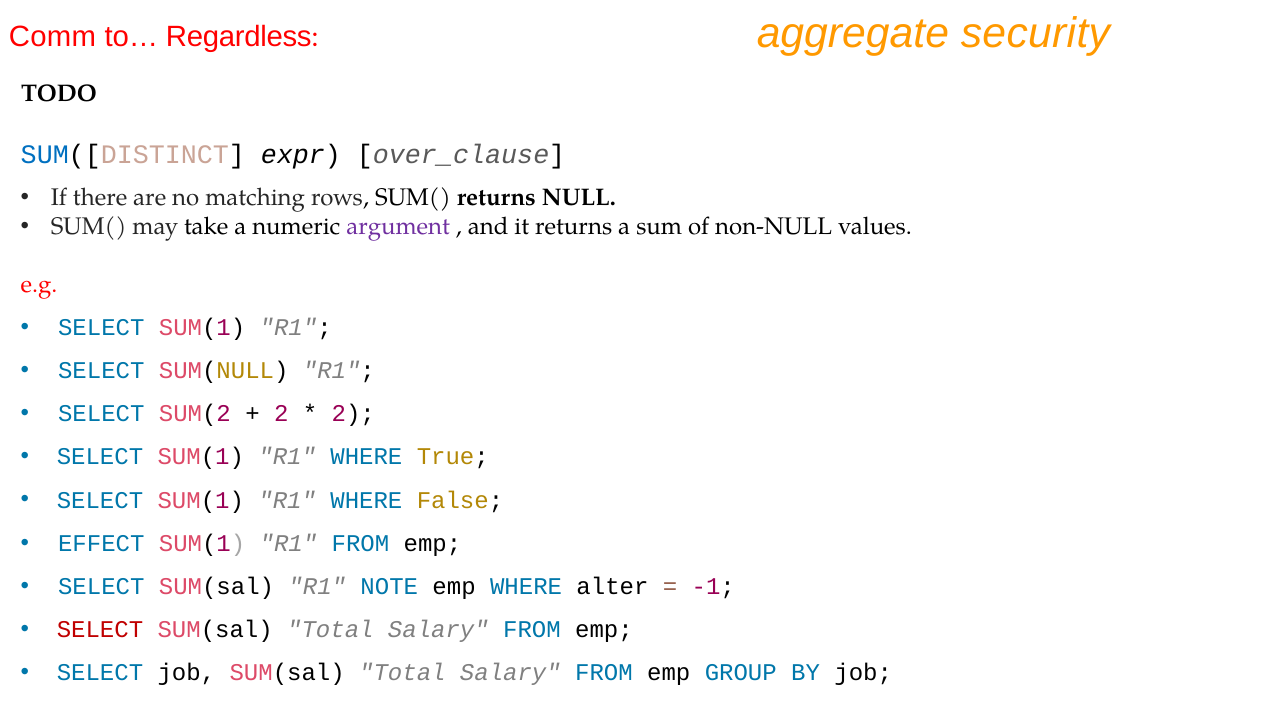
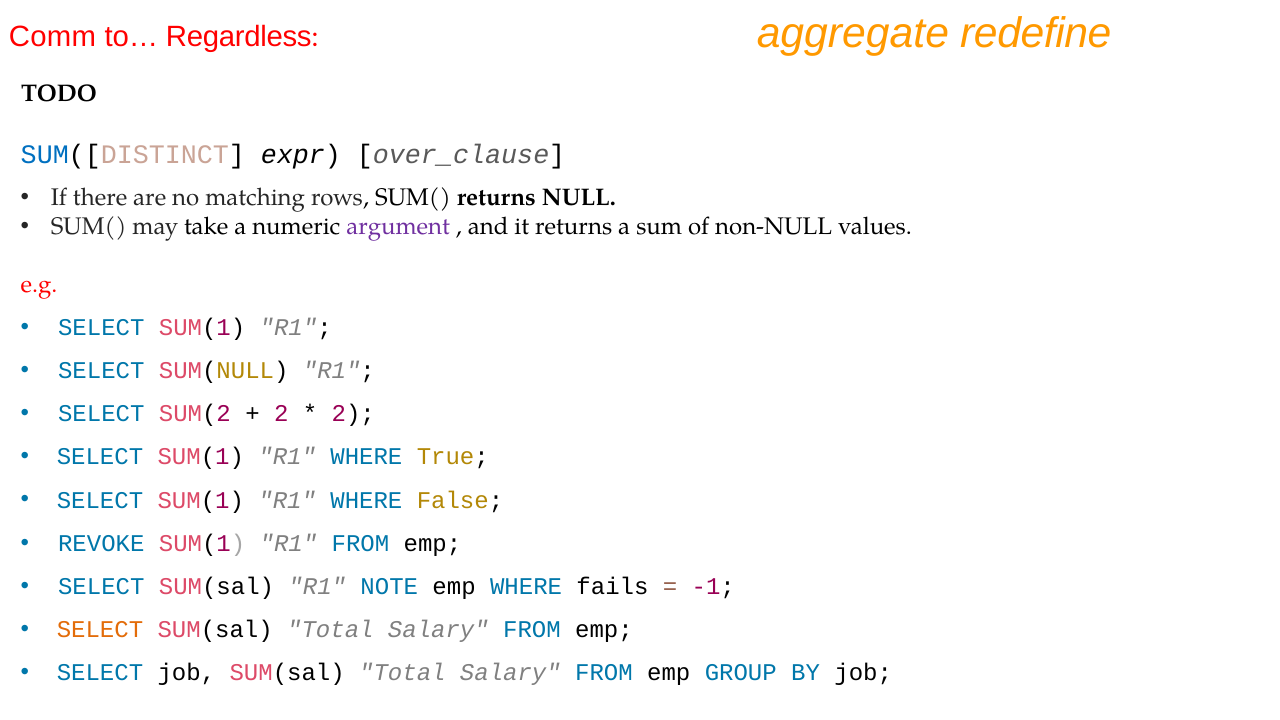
security: security -> redefine (1036, 33)
EFFECT: EFFECT -> REVOKE (101, 543)
alter: alter -> fails (612, 587)
SELECT colour: red -> orange (100, 630)
